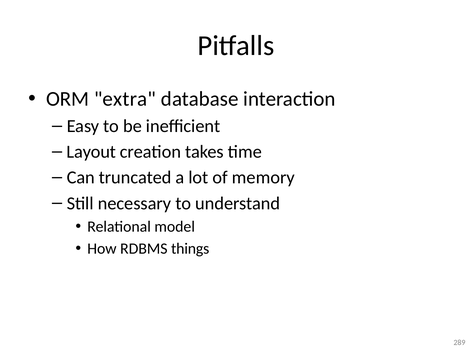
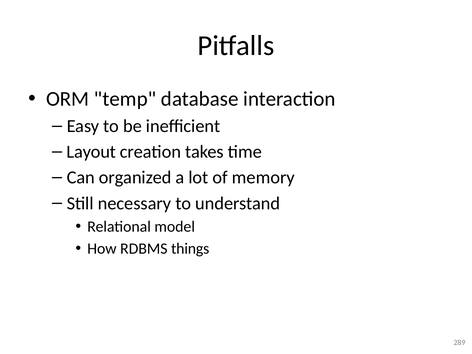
extra: extra -> temp (125, 99)
truncated: truncated -> organized (135, 178)
